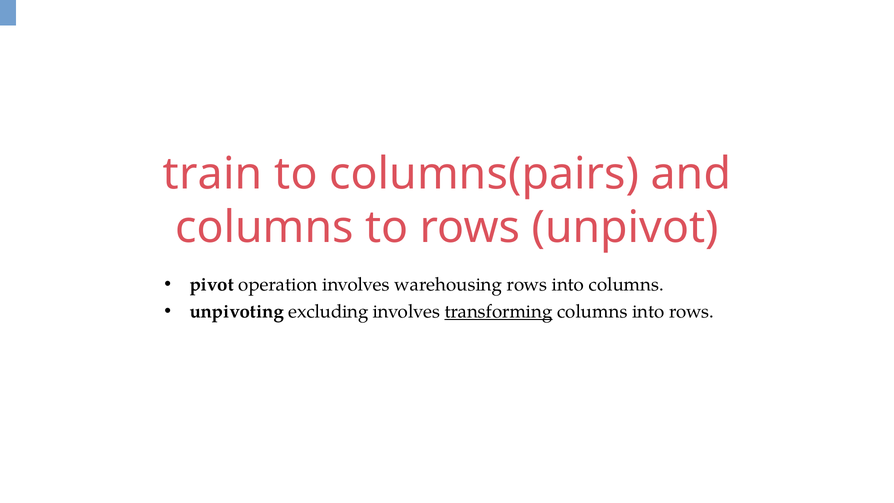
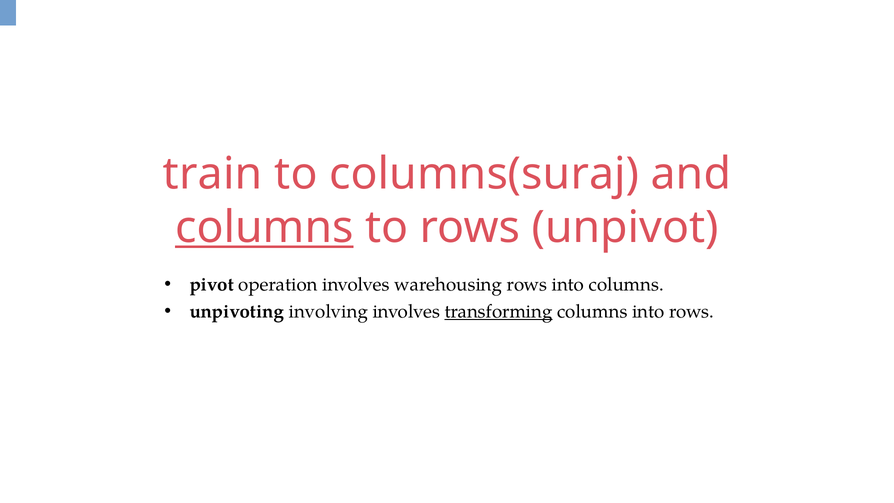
columns(pairs: columns(pairs -> columns(suraj (484, 174)
columns underline: none -> present (264, 227)
excluding: excluding -> involving (328, 312)
